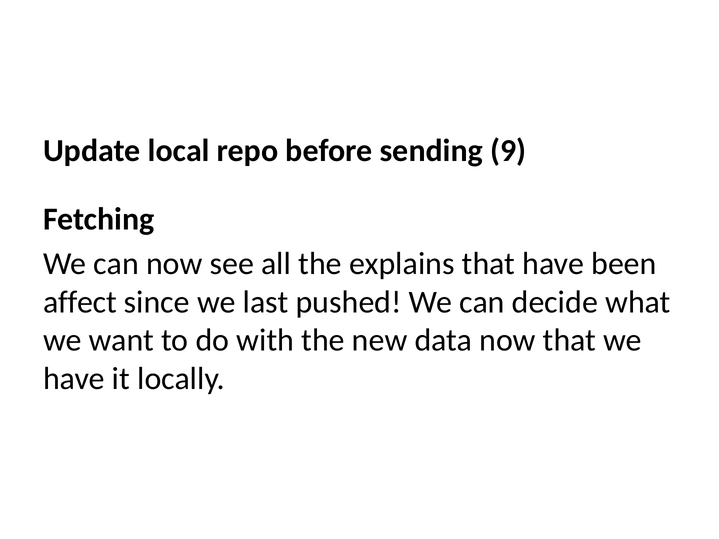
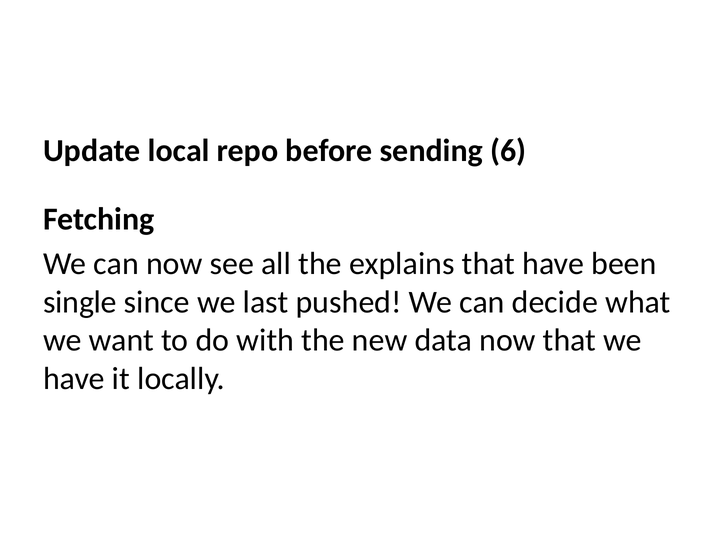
9: 9 -> 6 (508, 151)
affect: affect -> single (80, 302)
